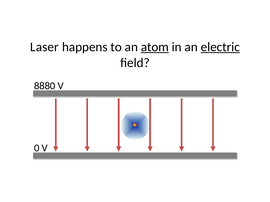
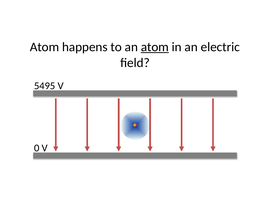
Laser: Laser -> Atom (45, 47)
electric underline: present -> none (220, 47)
8880: 8880 -> 5495 (45, 86)
